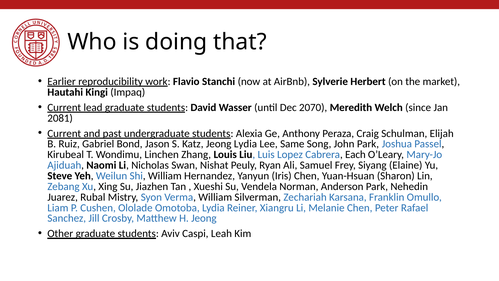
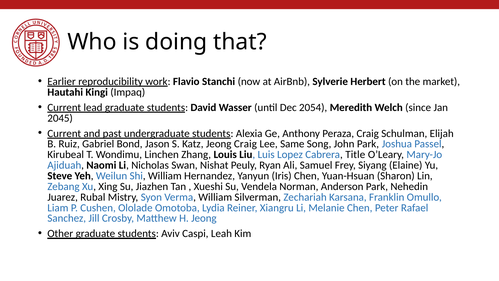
2070: 2070 -> 2054 (313, 107)
2081: 2081 -> 2045 (60, 118)
Jeong Lydia: Lydia -> Craig (245, 144)
Each: Each -> Title (355, 154)
